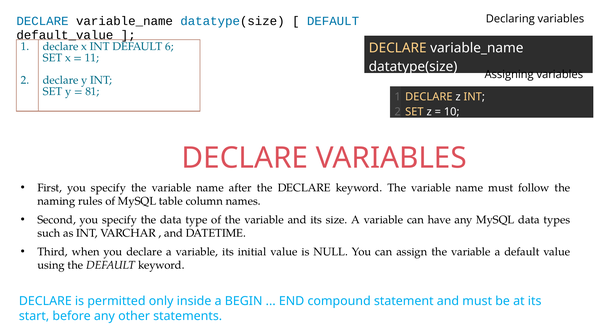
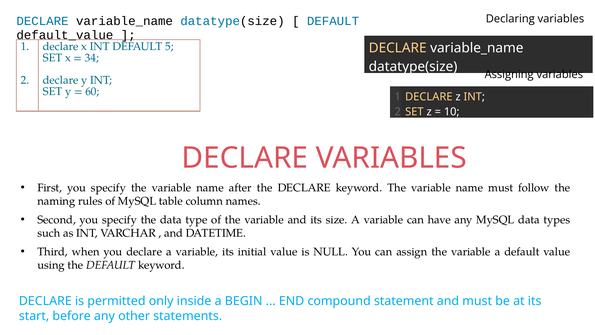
6: 6 -> 5 (169, 46)
11: 11 -> 34 (92, 58)
81: 81 -> 60 (92, 91)
